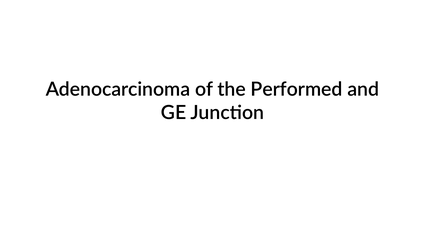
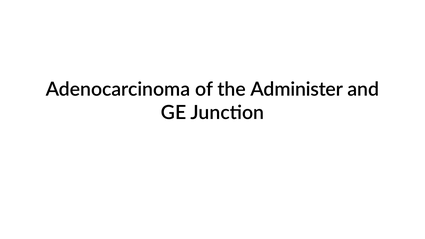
Performed: Performed -> Administer (297, 90)
